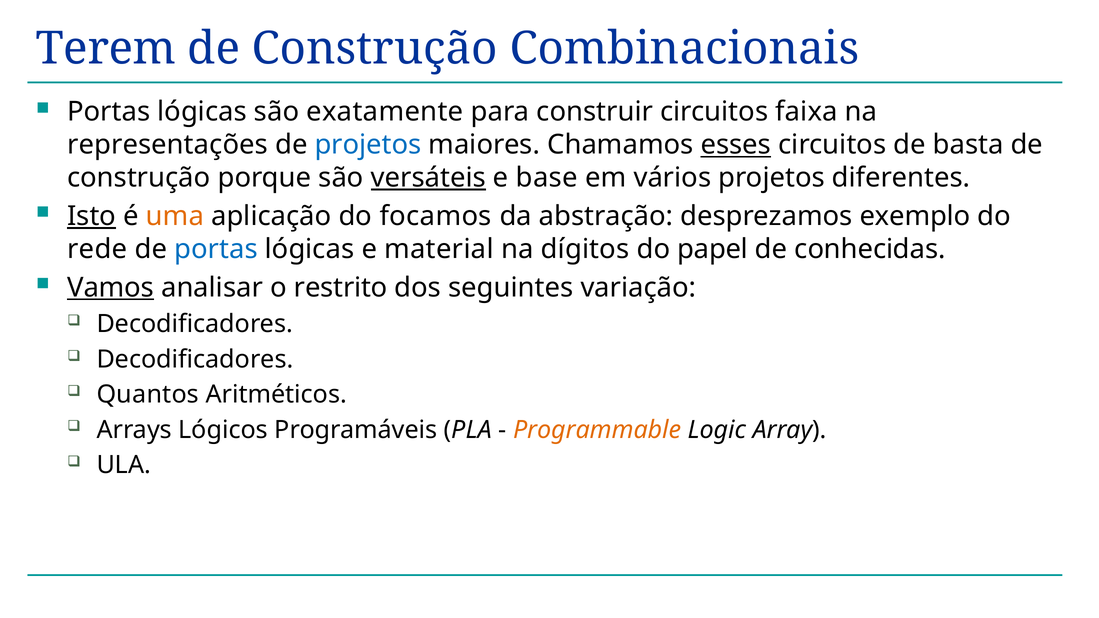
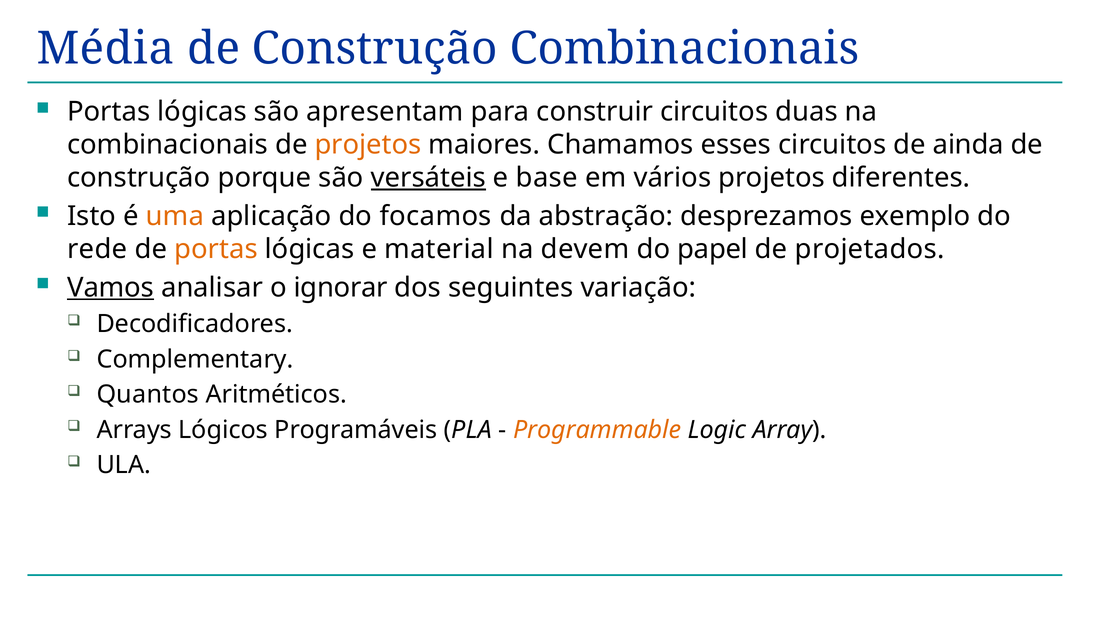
Terem: Terem -> Média (105, 49)
exatamente: exatamente -> apresentam (385, 112)
faixa: faixa -> duas (807, 112)
representações: representações -> combinacionais (168, 145)
projetos colour: blue -> orange (368, 145)
esses underline: present -> none (736, 145)
basta: basta -> ainda (968, 145)
Isto underline: present -> none (92, 216)
portas colour: blue -> orange (216, 249)
dígitos: dígitos -> devem (585, 249)
conhecidas: conhecidas -> projetados (870, 249)
restrito: restrito -> ignorar (341, 288)
Decodificadores: Decodificadores -> Complementary (195, 359)
